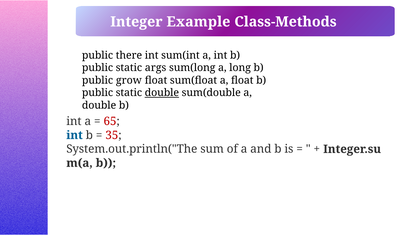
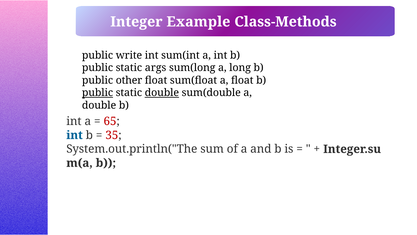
there: there -> write (129, 55)
grow: grow -> other (129, 80)
public underline: none -> present (98, 93)
